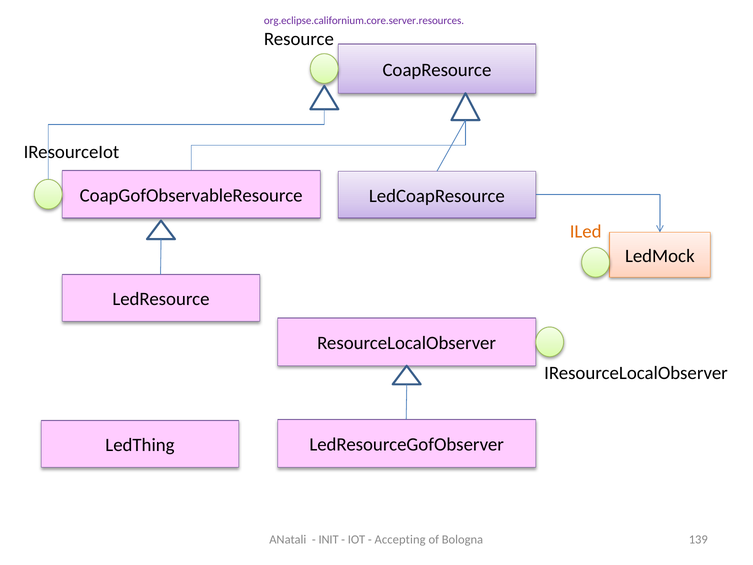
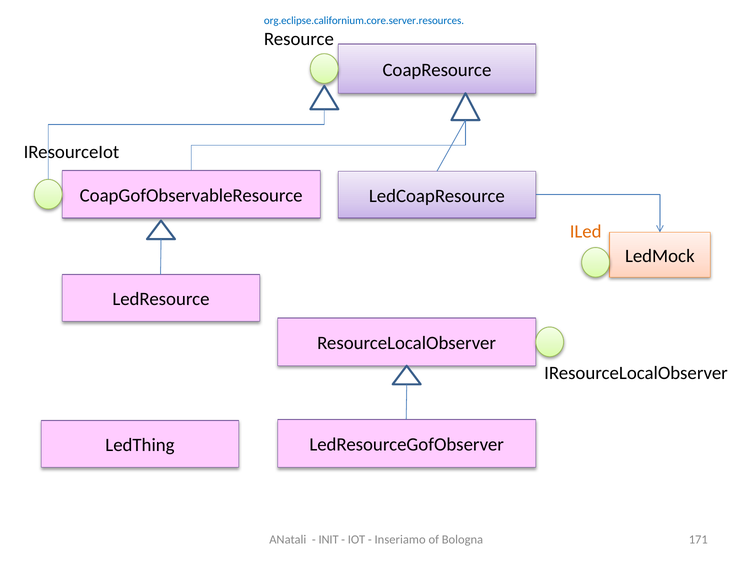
org.eclipse.californium.core.server.resources colour: purple -> blue (364, 21)
Accepting: Accepting -> Inseriamo (400, 539)
139: 139 -> 171 (698, 539)
